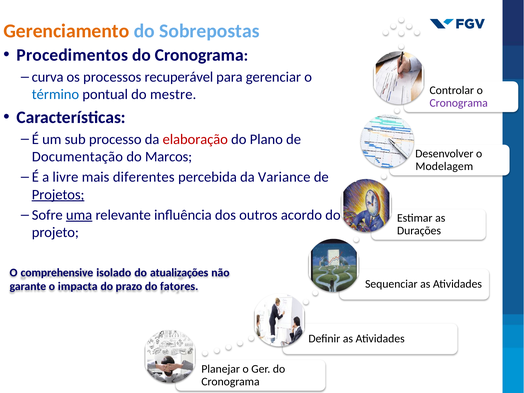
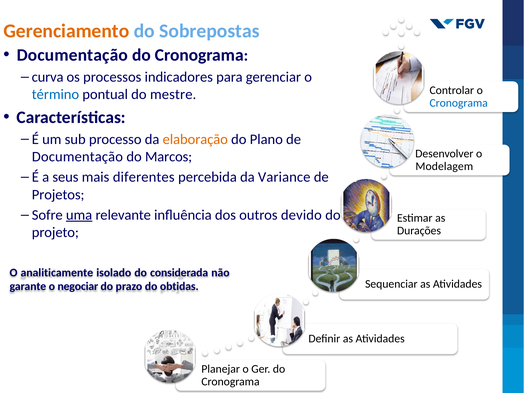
Procedimentos: Procedimentos -> Documentação (72, 55)
recuperável: recuperável -> indicadores (179, 77)
Cronograma colour: purple -> blue (459, 103)
elaboração colour: red -> orange (195, 139)
livre: livre -> seus (65, 177)
Projetos underline: present -> none (58, 195)
acordo: acordo -> devido (301, 215)
comprehensive: comprehensive -> analiticamente (57, 273)
atualizações: atualizações -> considerada (179, 273)
impacta: impacta -> negociar (78, 286)
fatores: fatores -> obtidas (179, 286)
